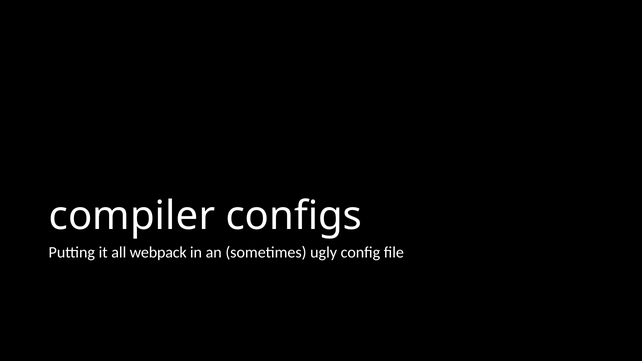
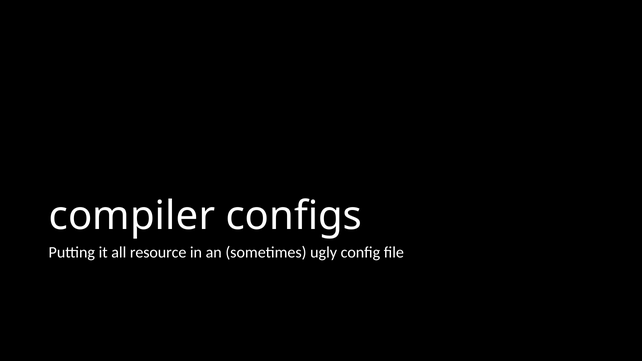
webpack: webpack -> resource (158, 253)
